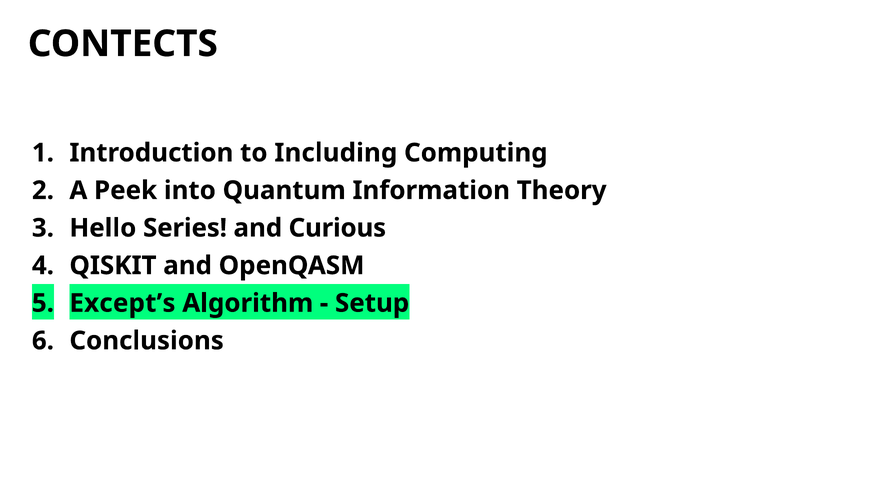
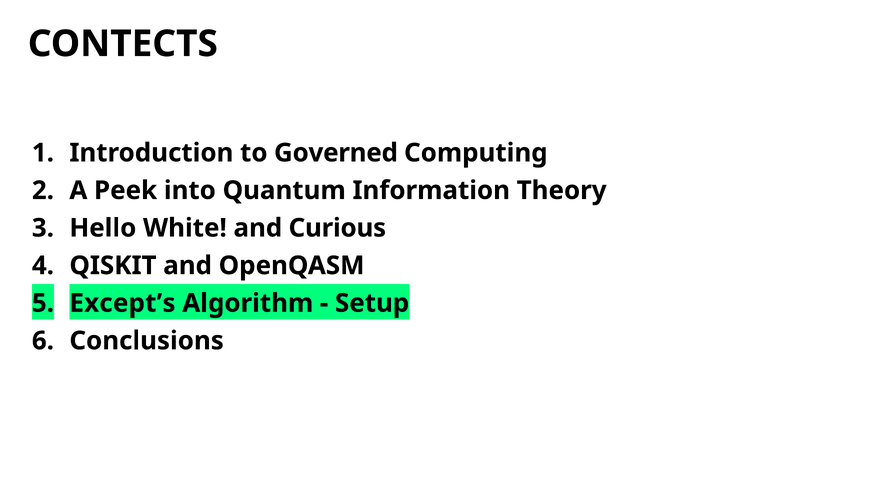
Including: Including -> Governed (336, 153)
Series: Series -> White (185, 228)
